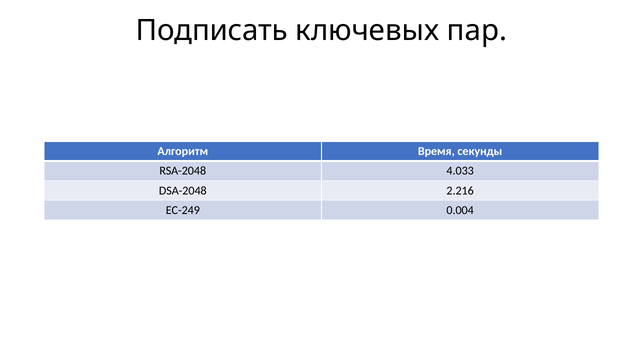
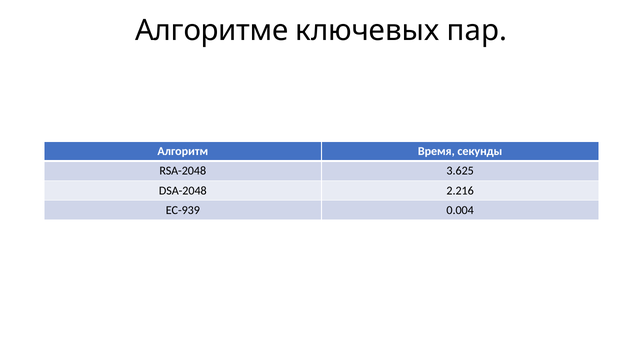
Подписать: Подписать -> Алгоритме (212, 30)
4.033: 4.033 -> 3.625 (460, 171)
EC-249: EC-249 -> EC-939 (183, 210)
